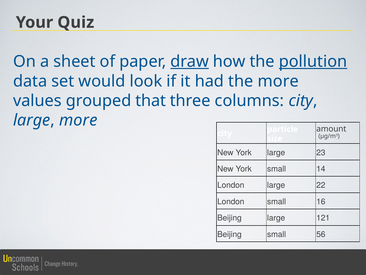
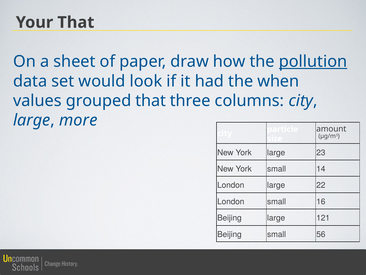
Your Quiz: Quiz -> That (76, 22)
draw underline: present -> none (190, 61)
the more: more -> when (278, 81)
